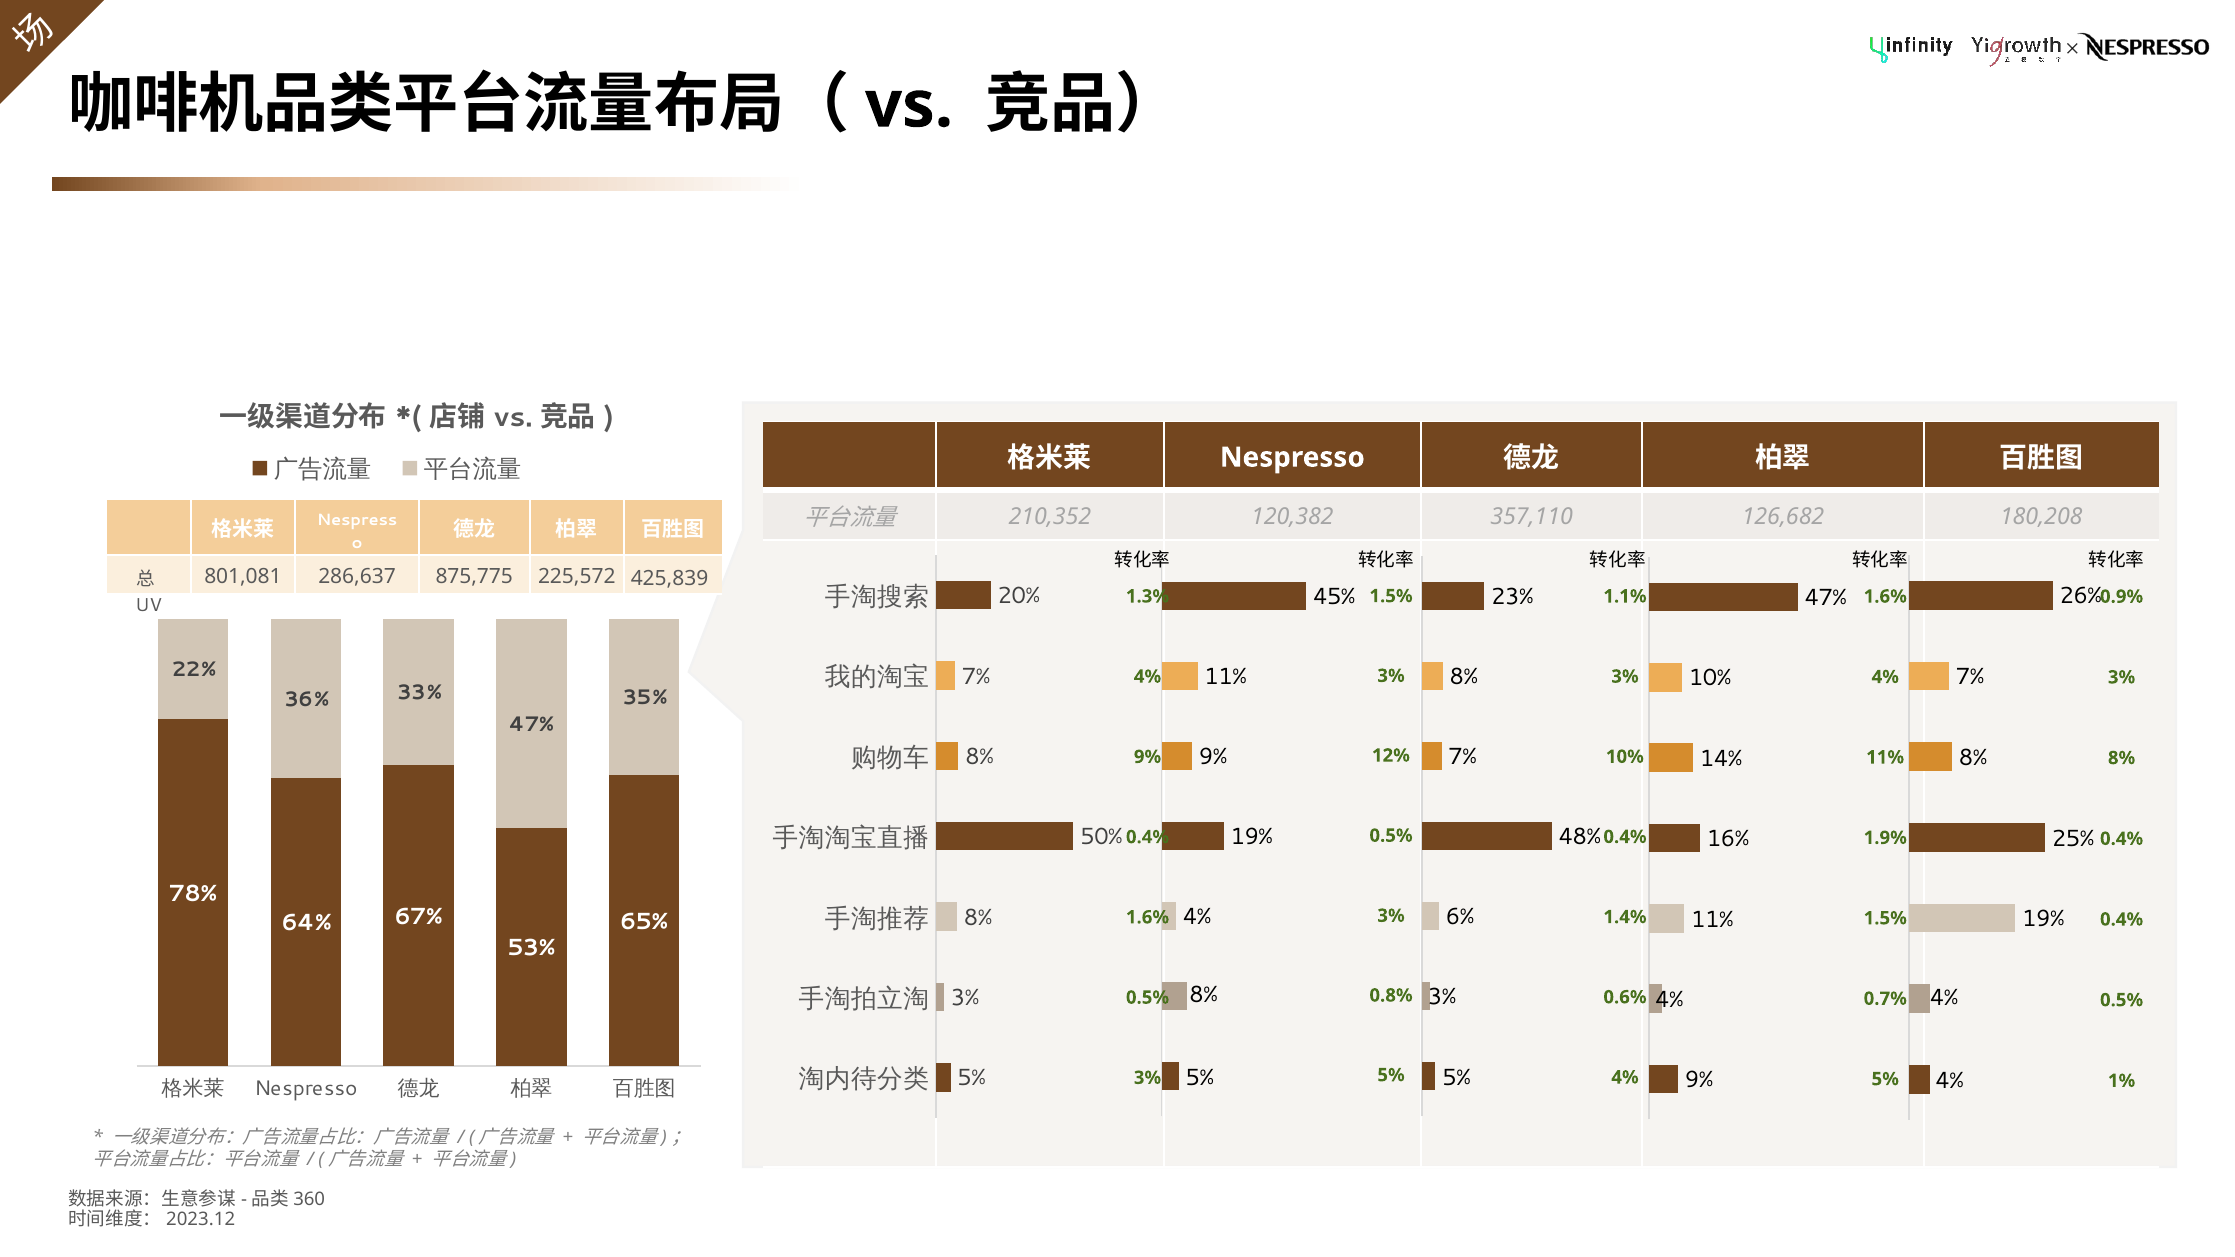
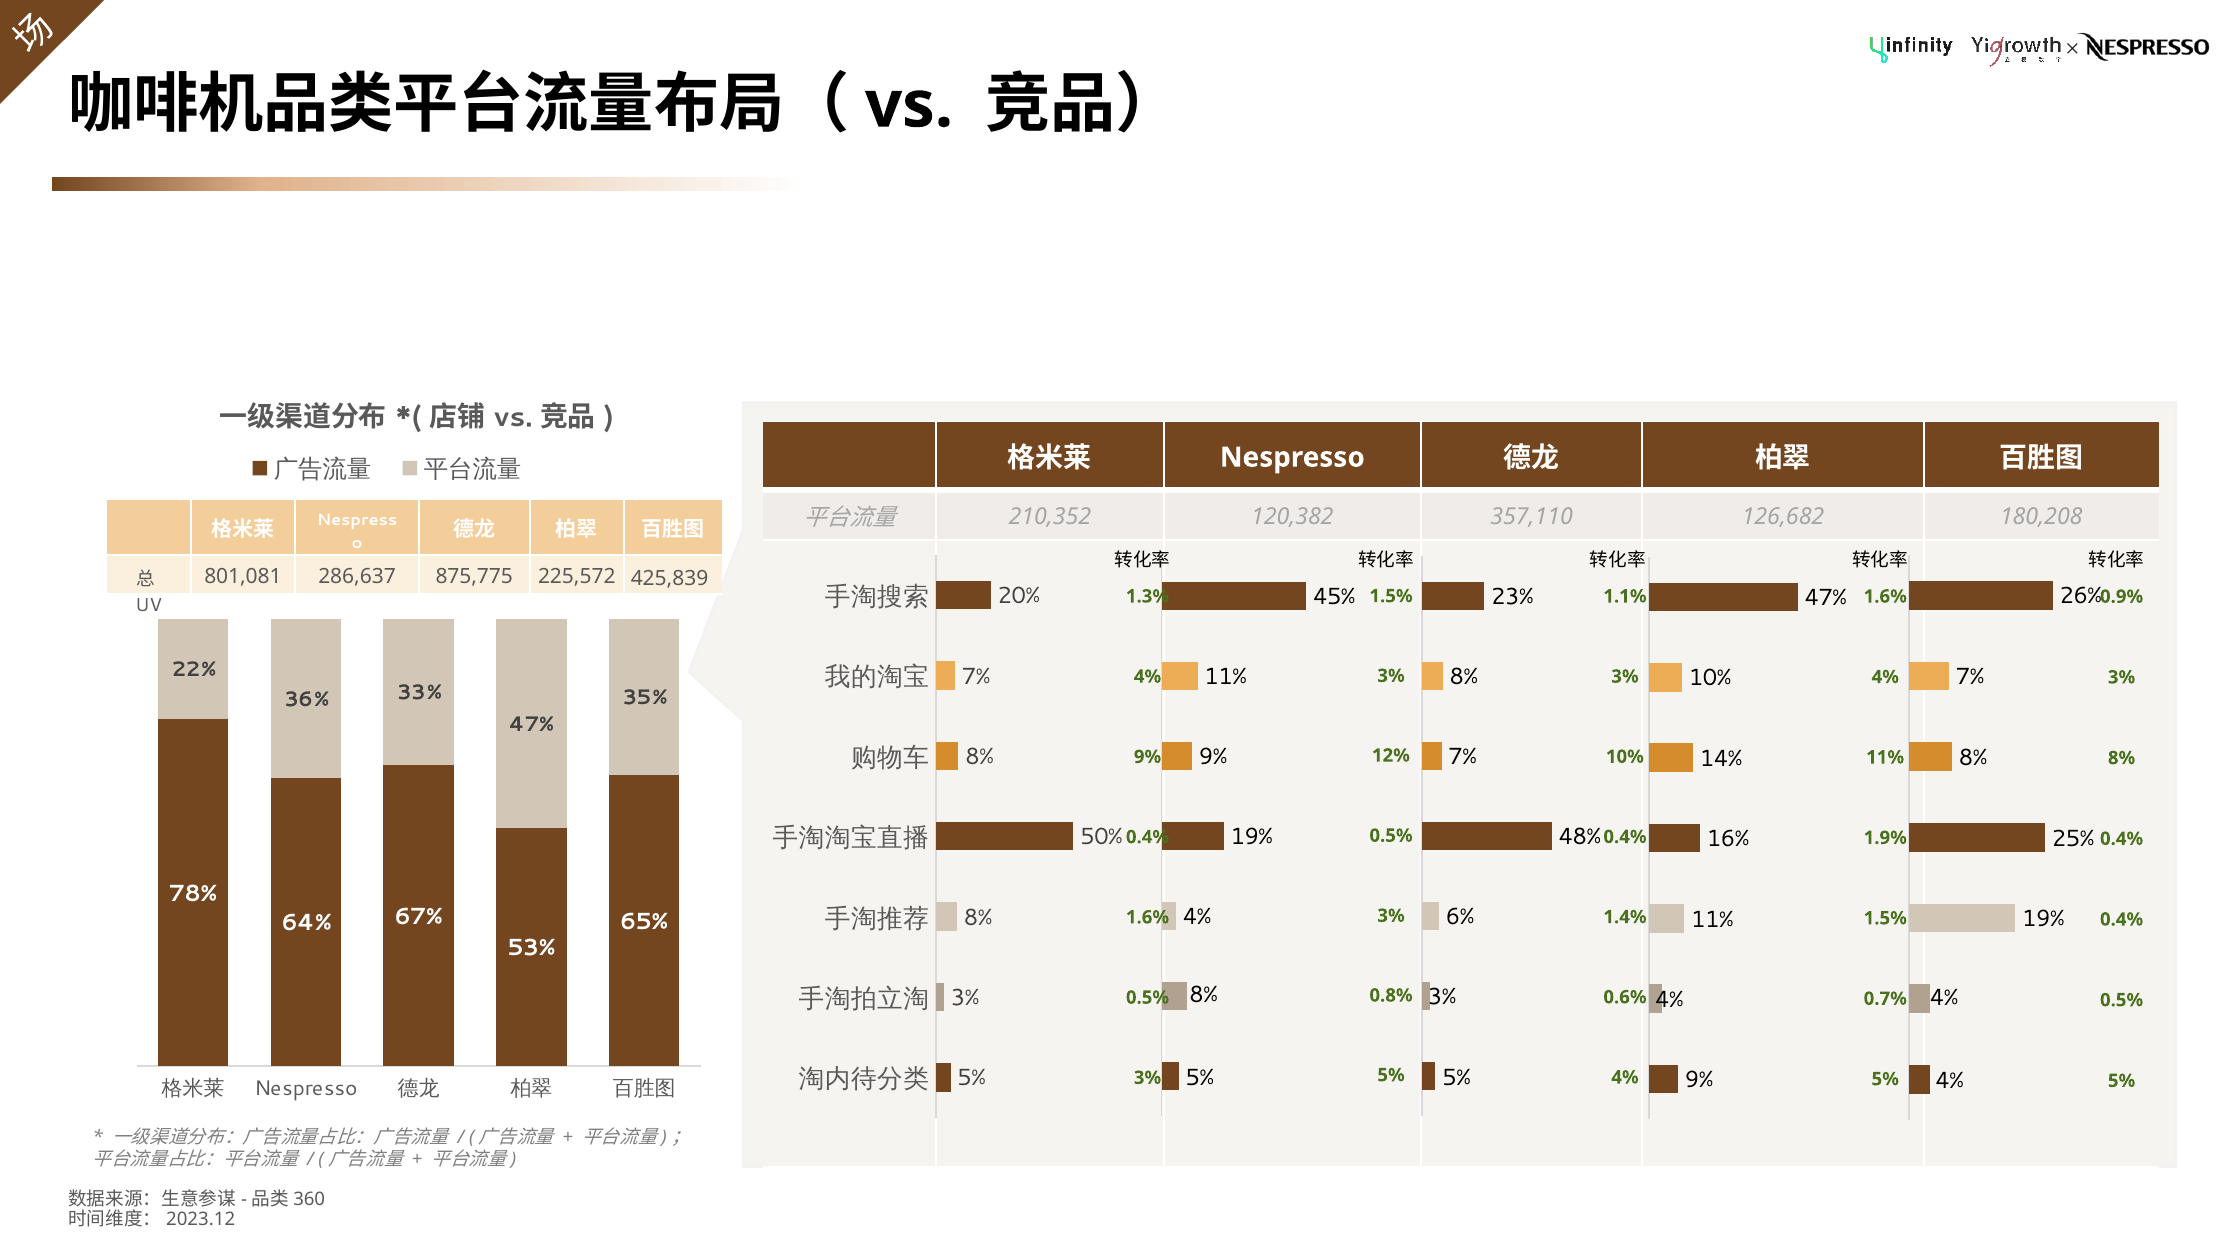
1%: 1% -> 5% (2122, 1081)
